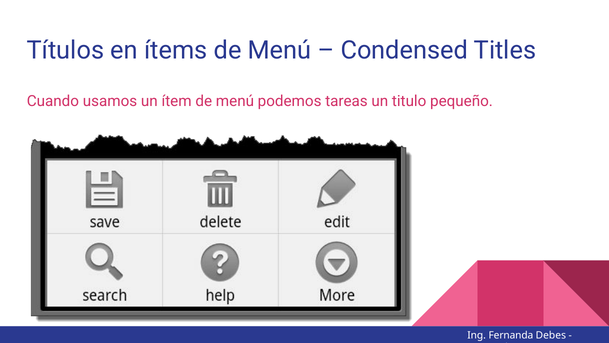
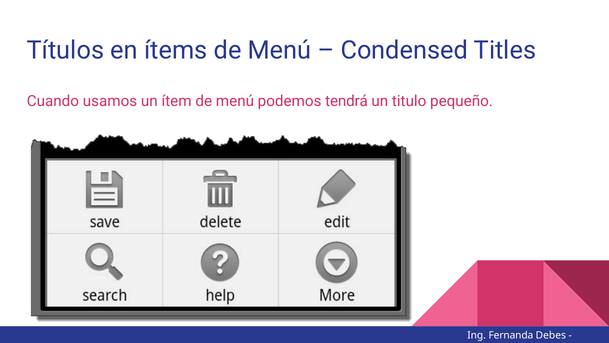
tareas: tareas -> tendrá (347, 101)
